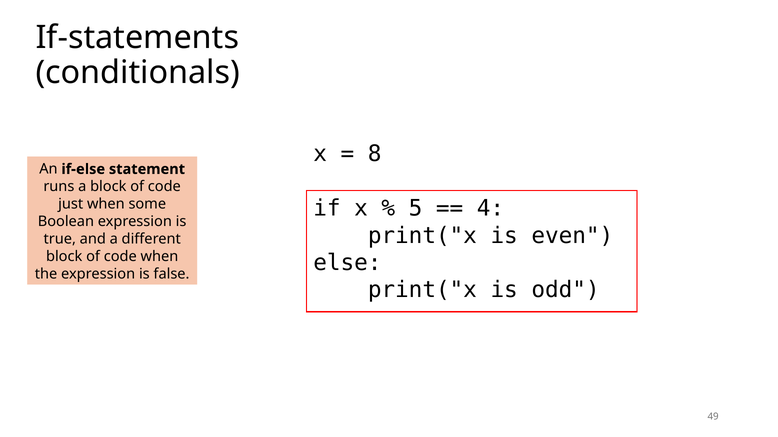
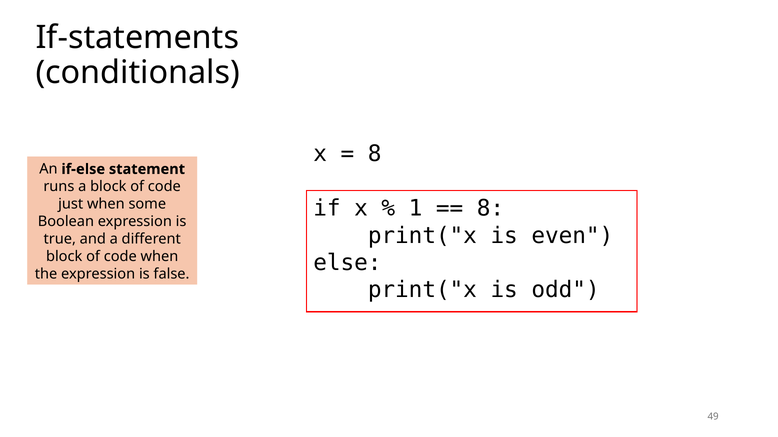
5: 5 -> 1 (415, 209)
4: 4 -> 8 (491, 209)
